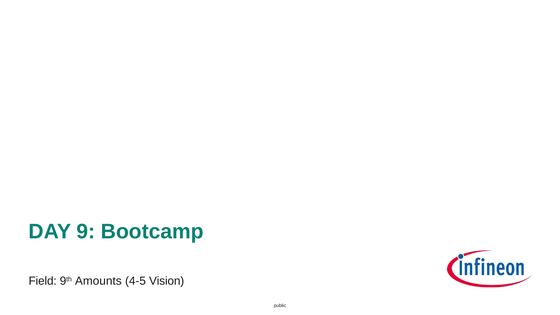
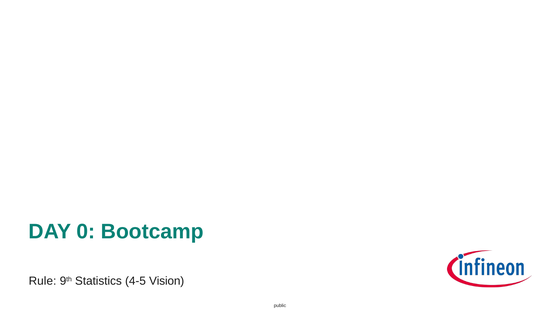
9: 9 -> 0 (86, 231)
Field: Field -> Rule (43, 281)
Amounts: Amounts -> Statistics (98, 281)
